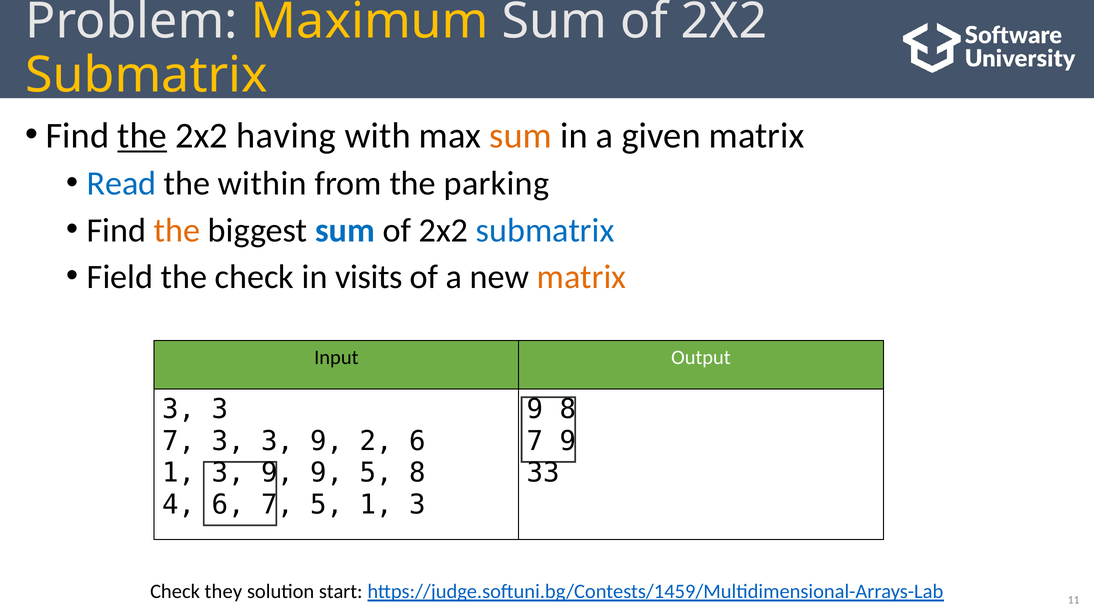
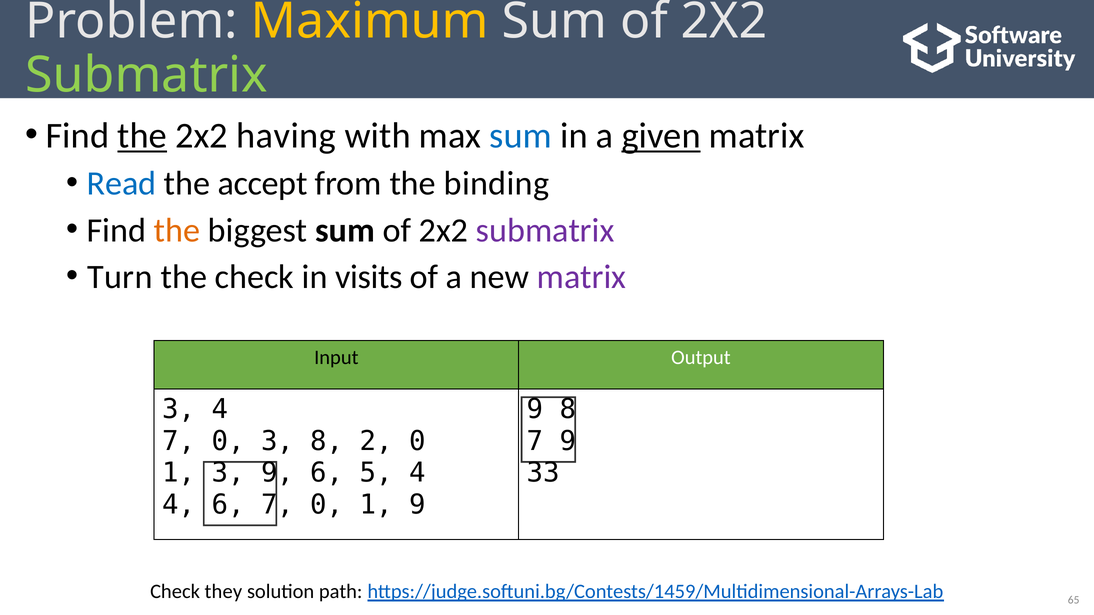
Submatrix colour: yellow -> light green (147, 75)
sum colour: orange -> blue (521, 136)
given underline: none -> present (661, 136)
within: within -> accept (263, 184)
parking: parking -> binding (497, 184)
sum colour: blue -> black (345, 231)
submatrix colour: blue -> purple (545, 231)
Field: Field -> Turn (120, 277)
matrix colour: orange -> purple (581, 277)
3: 3 -> 4 (220, 410)
3: 3 -> 0 (228, 441)
9: 9 -> 8 (327, 441)
2 6: 6 -> 0 (417, 441)
9: 9 -> 6 (327, 473)
5 8: 8 -> 4 (417, 473)
5: 5 -> 0 (327, 505)
3: 3 -> 9 (417, 505)
start: start -> path (341, 592)
11: 11 -> 65 (1074, 600)
